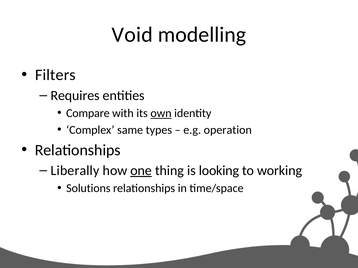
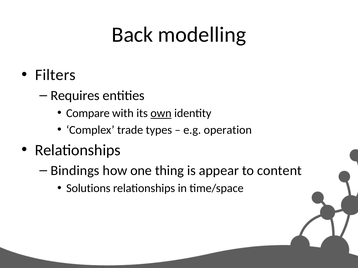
Void: Void -> Back (132, 35)
same: same -> trade (130, 130)
Liberally: Liberally -> Bindings (75, 171)
one underline: present -> none (141, 171)
looking: looking -> appear (219, 171)
working: working -> content (279, 171)
